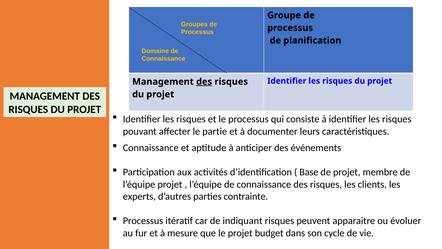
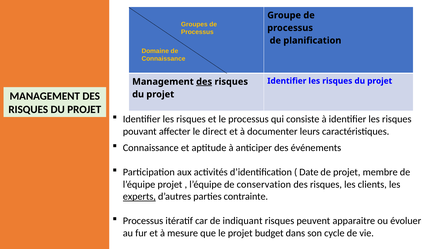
partie: partie -> direct (215, 131)
Base: Base -> Date (309, 172)
l’équipe de connaissance: connaissance -> conservation (264, 184)
experts underline: none -> present (139, 196)
